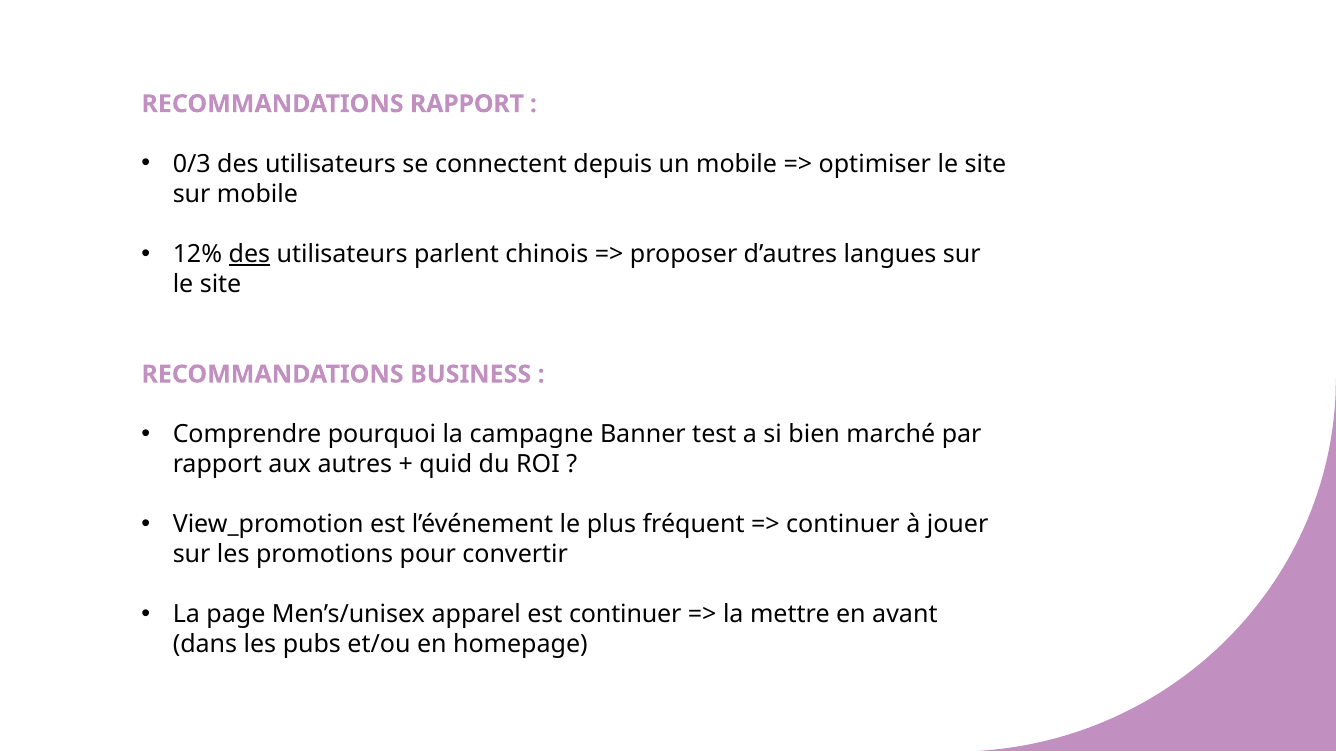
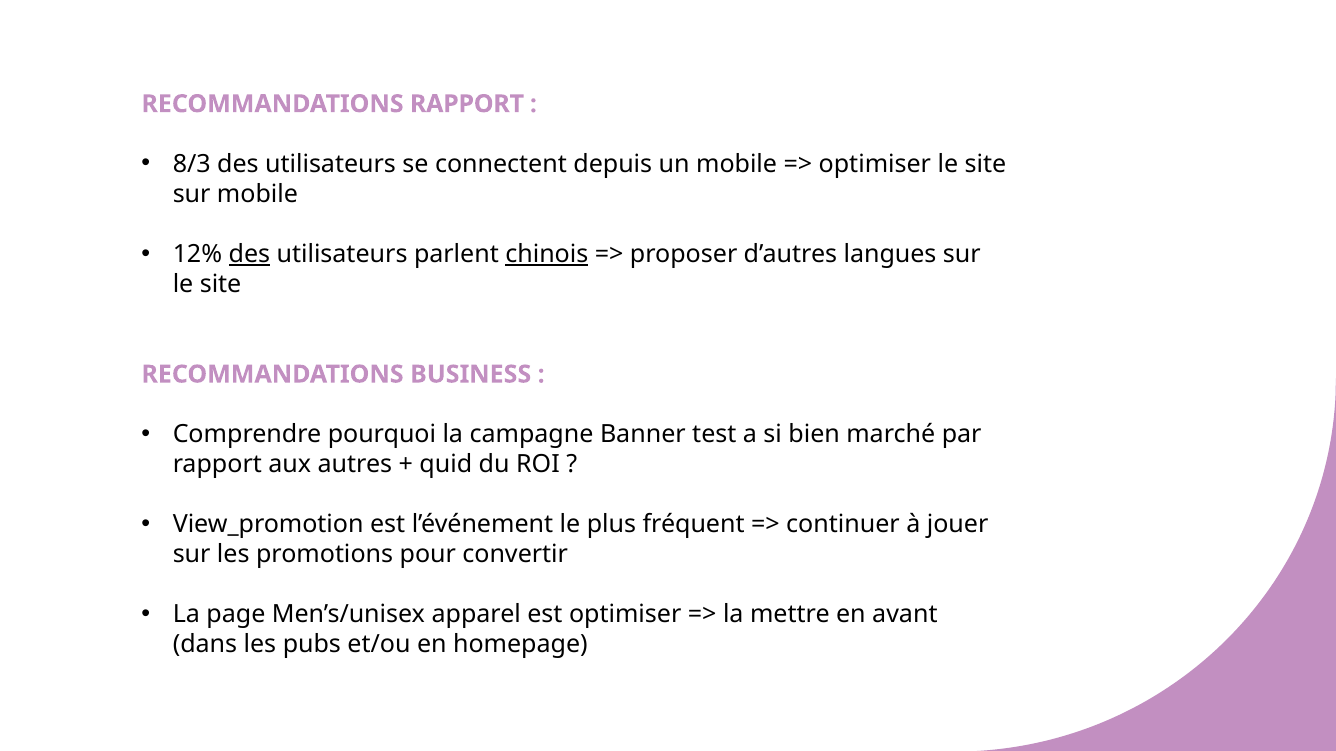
0/3: 0/3 -> 8/3 (192, 164)
chinois underline: none -> present (547, 254)
est continuer: continuer -> optimiser (625, 615)
